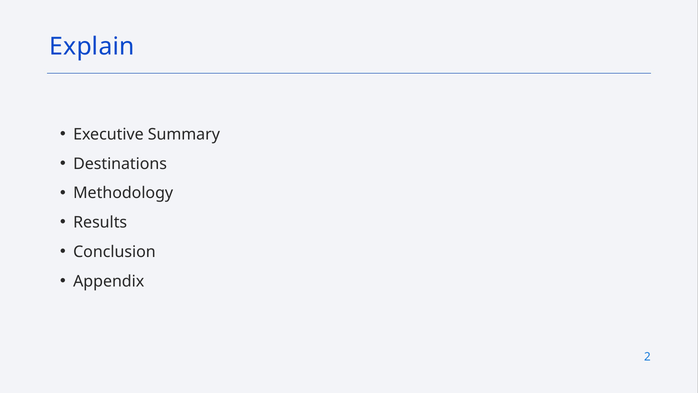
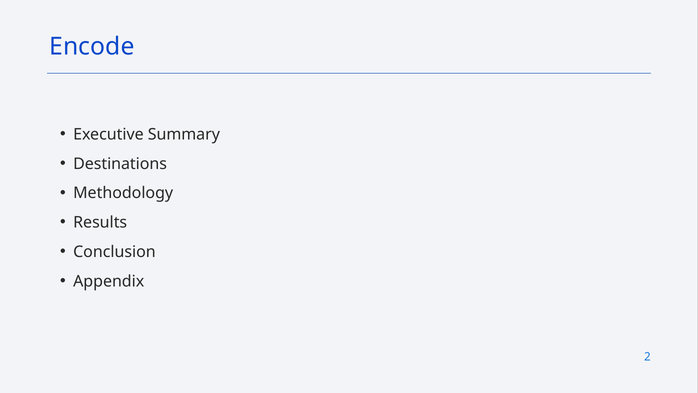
Explain: Explain -> Encode (92, 47)
